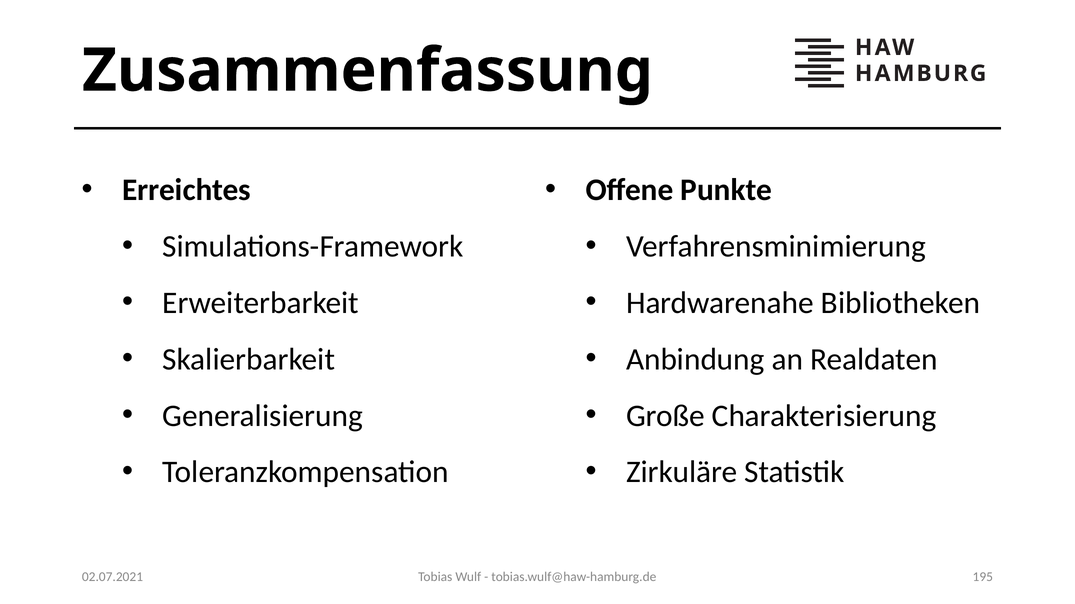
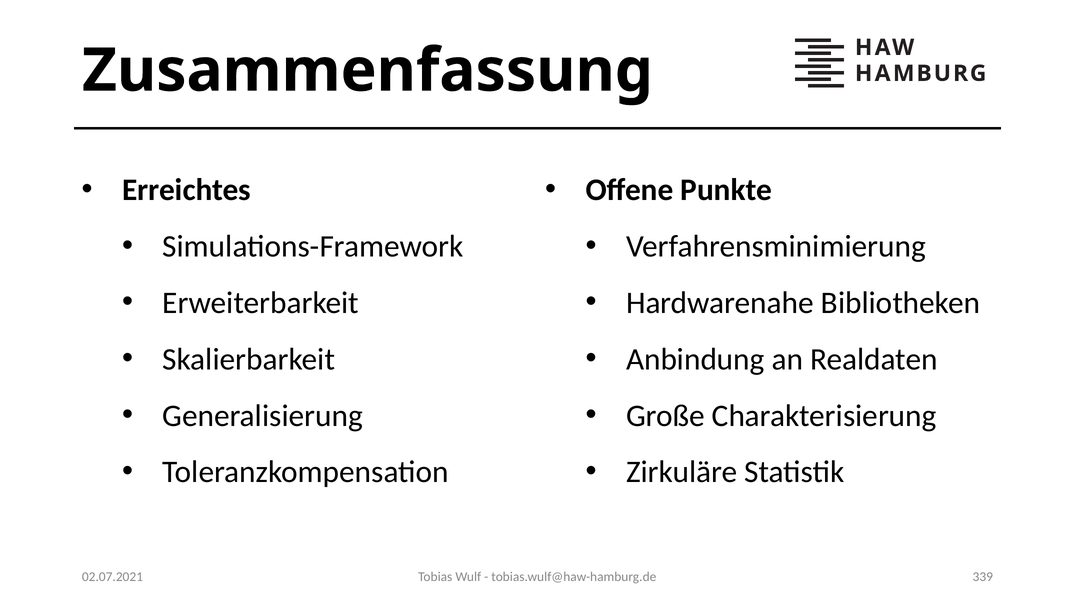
195: 195 -> 339 (983, 577)
